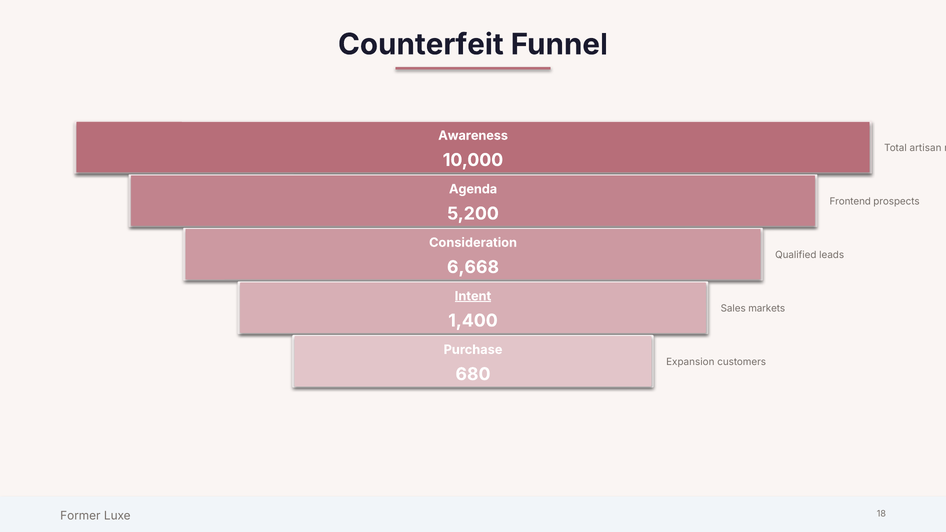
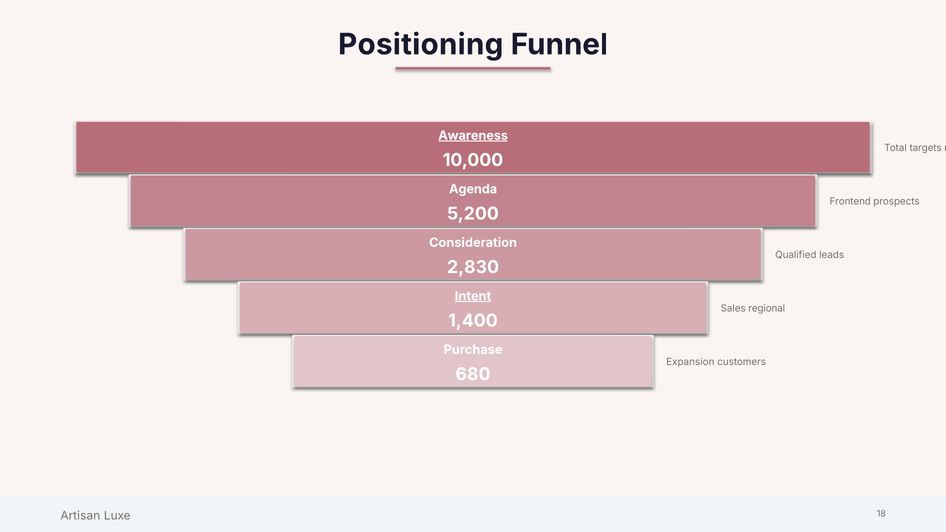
Counterfeit: Counterfeit -> Positioning (421, 45)
Awareness underline: none -> present (473, 136)
artisan: artisan -> targets (926, 148)
6,668: 6,668 -> 2,830 (473, 267)
markets: markets -> regional (767, 308)
Former: Former -> Artisan (80, 516)
